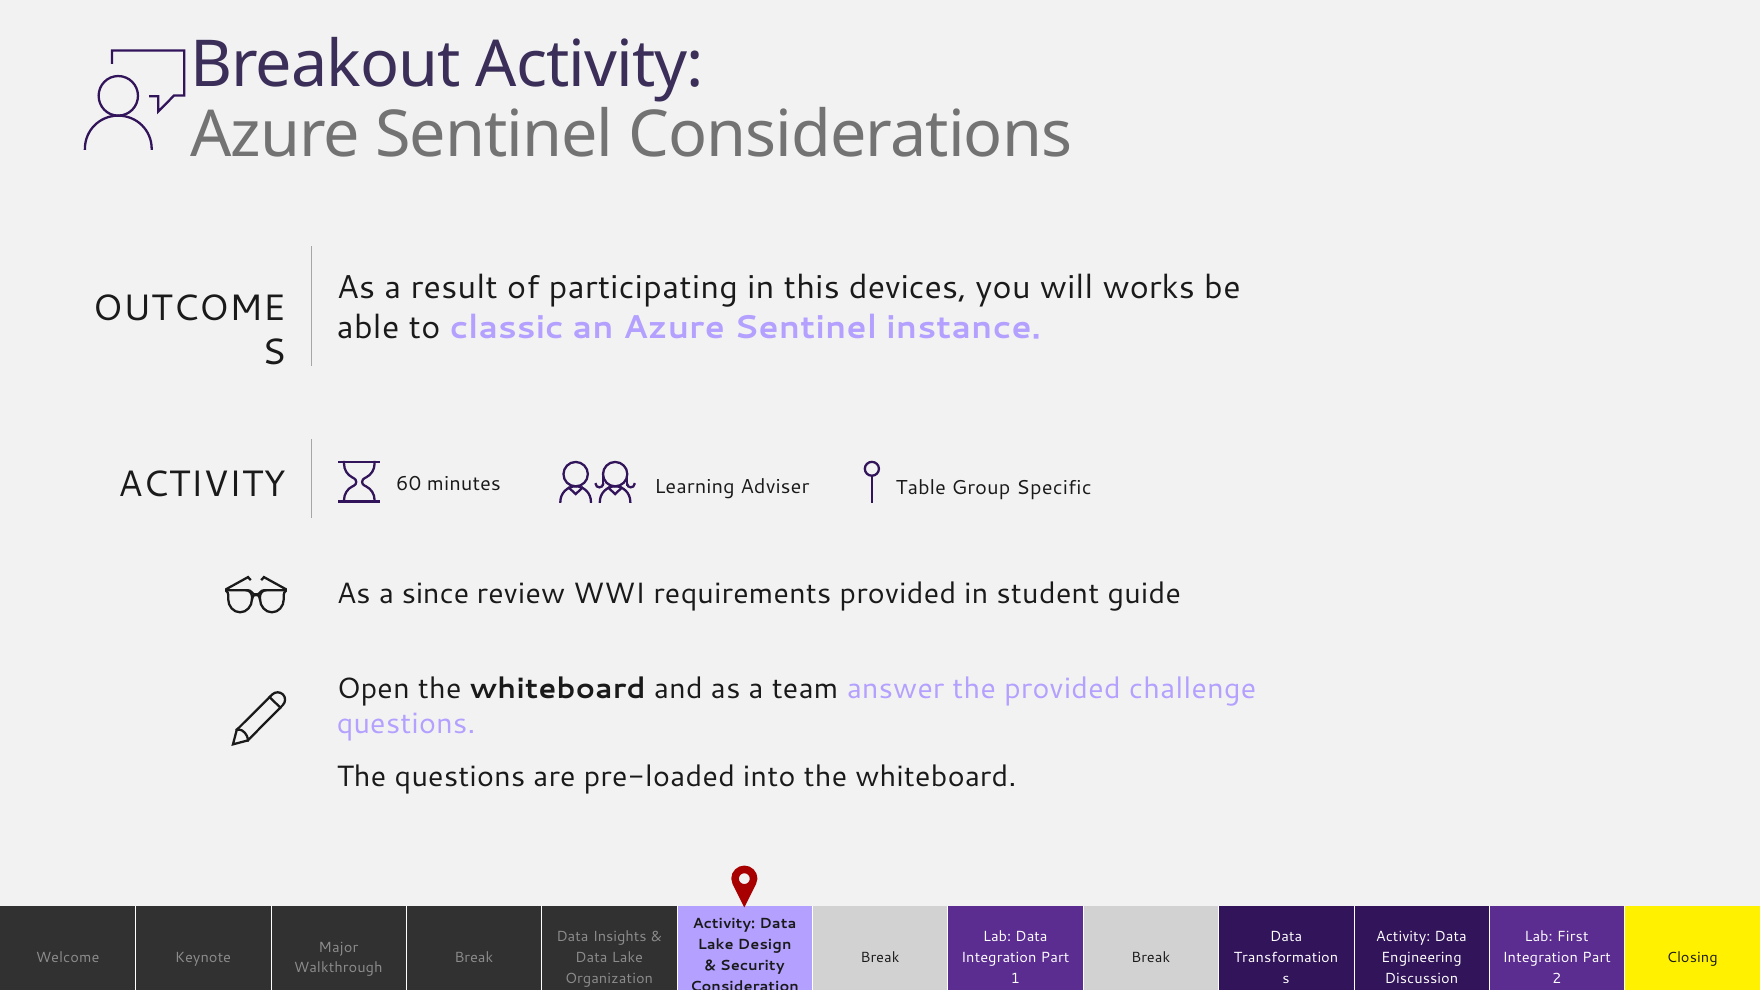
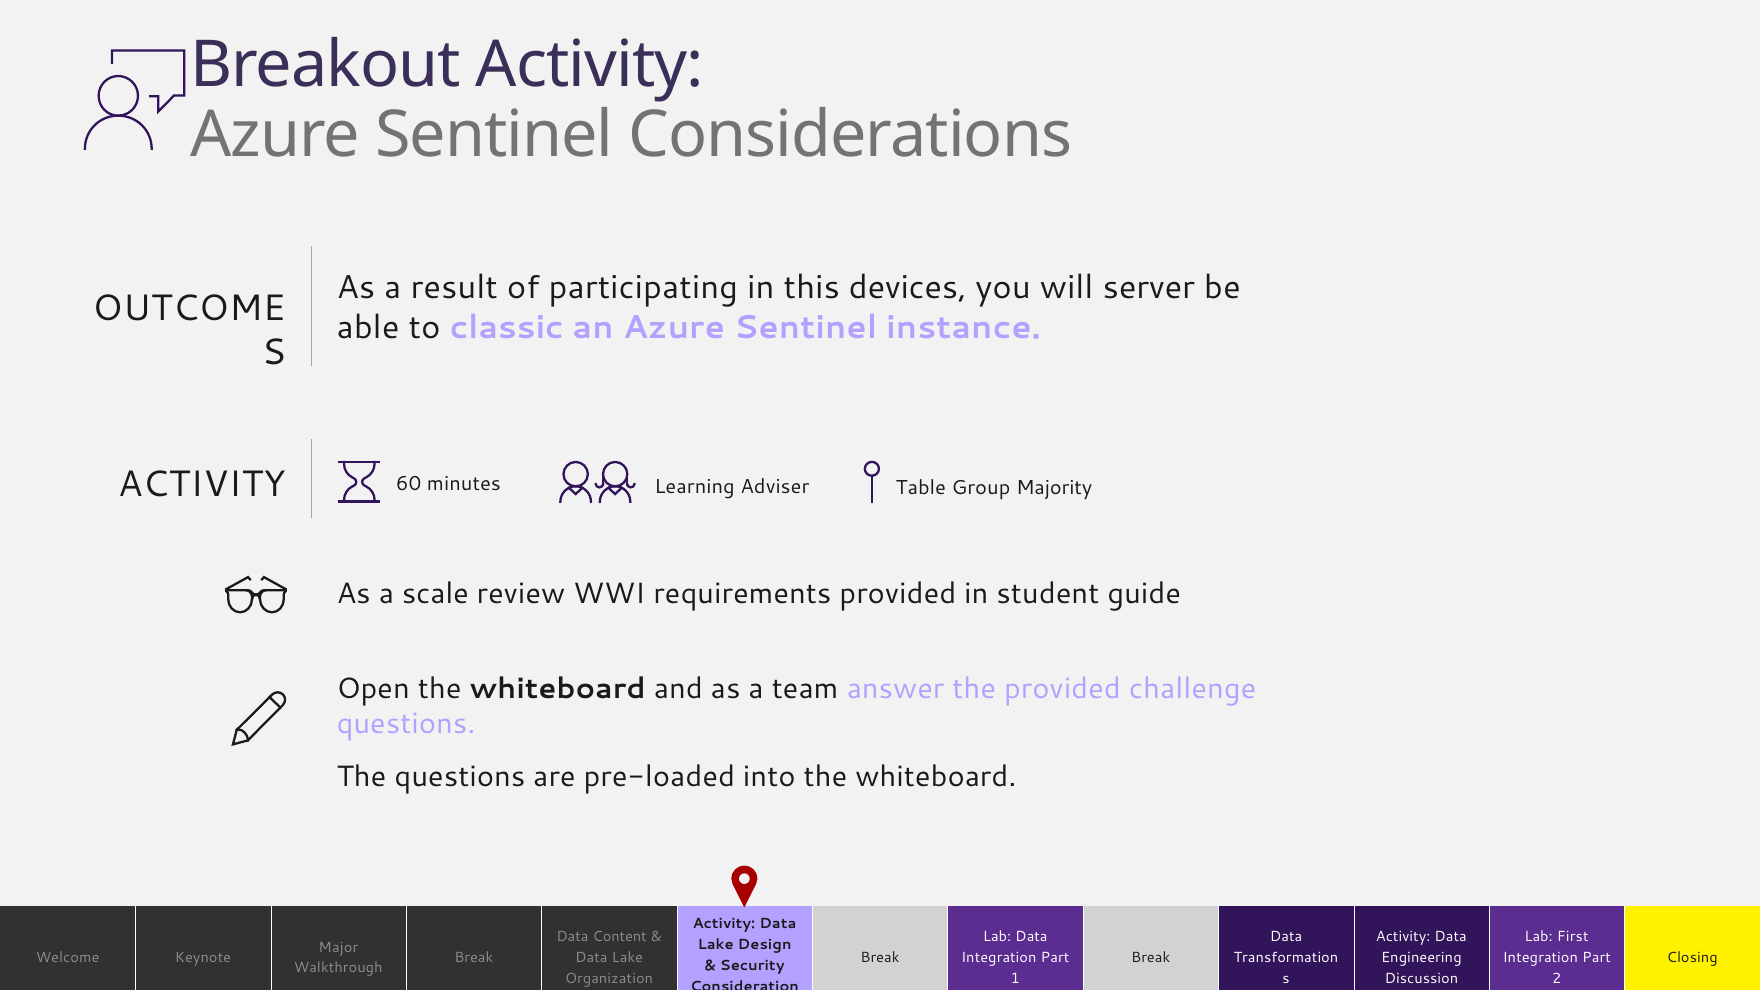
works: works -> server (1149, 288)
Specific: Specific -> Majority (1054, 488)
since: since -> scale (435, 594)
Insights: Insights -> Content (620, 937)
